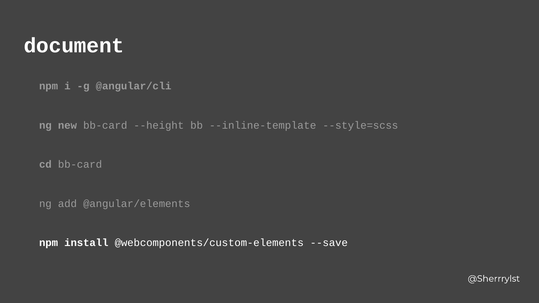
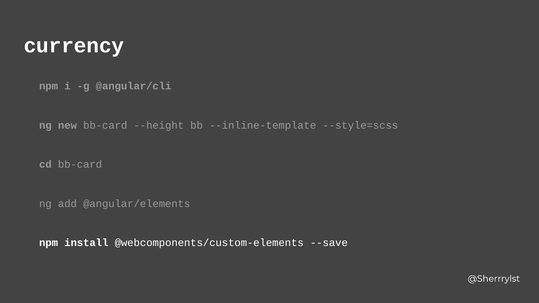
document: document -> currency (74, 46)
